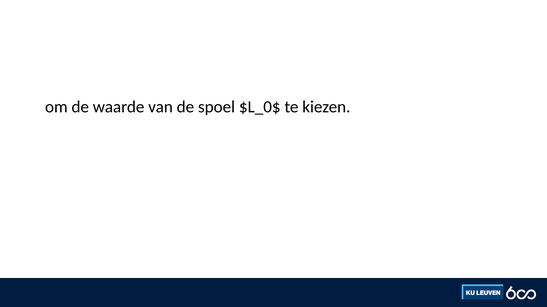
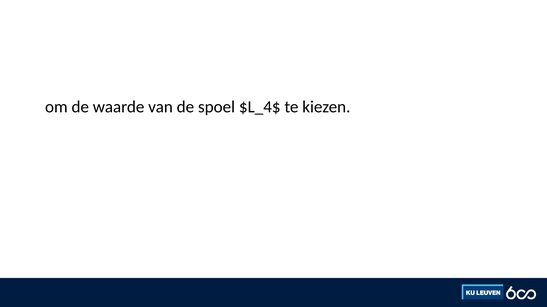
$L_0$: $L_0$ -> $L_4$ (260, 107)
